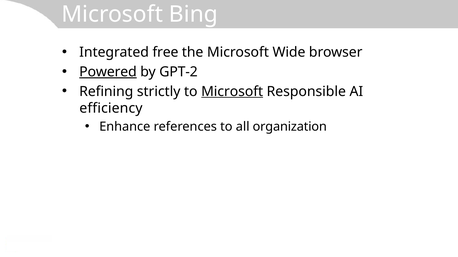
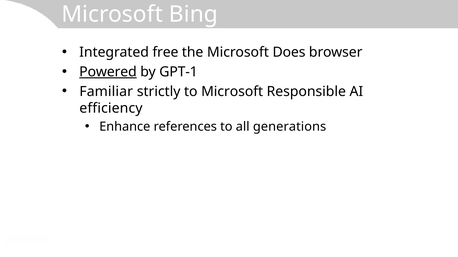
Wide: Wide -> Does (289, 52)
GPT-2: GPT-2 -> GPT-1 (179, 72)
Refining: Refining -> Familiar (106, 92)
Microsoft underline: present -> none (232, 92)
organization: organization -> generations (290, 127)
